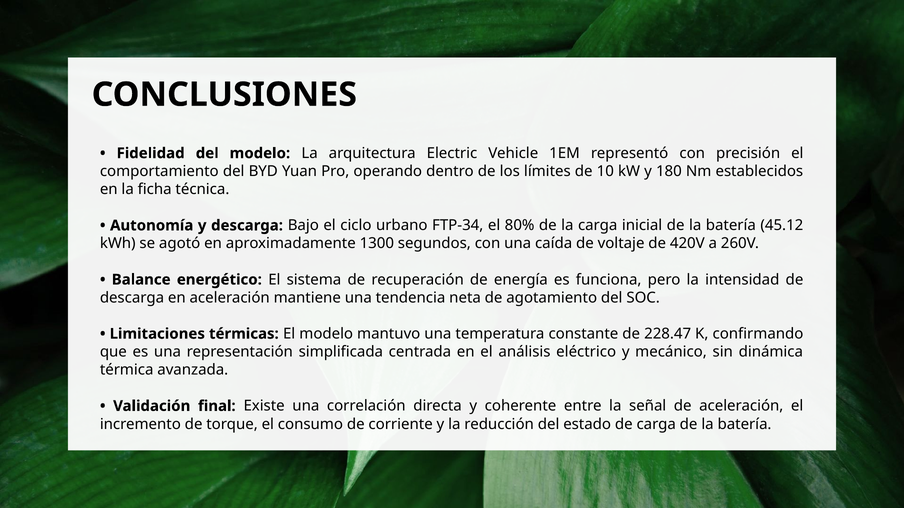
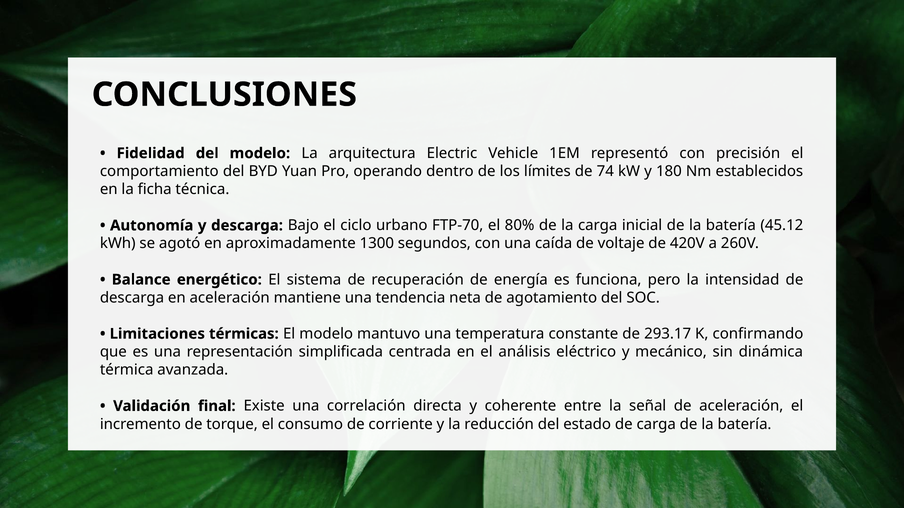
10: 10 -> 74 (605, 171)
FTP-34: FTP-34 -> FTP-70 (458, 226)
228.47: 228.47 -> 293.17 (668, 334)
